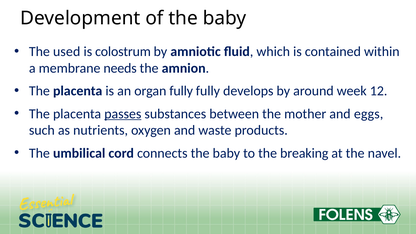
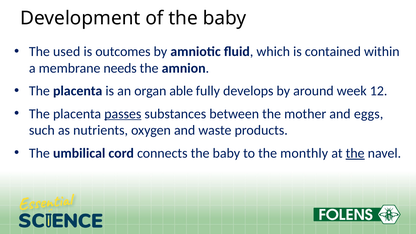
colostrum: colostrum -> outcomes (123, 52)
organ fully: fully -> able (181, 91)
breaking: breaking -> monthly (304, 153)
the underline: none -> present (355, 153)
